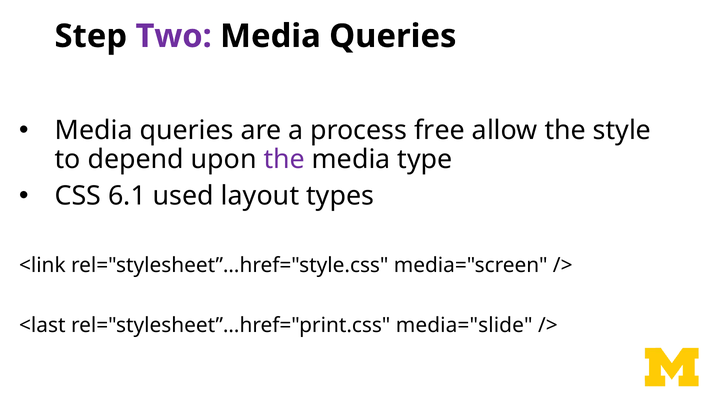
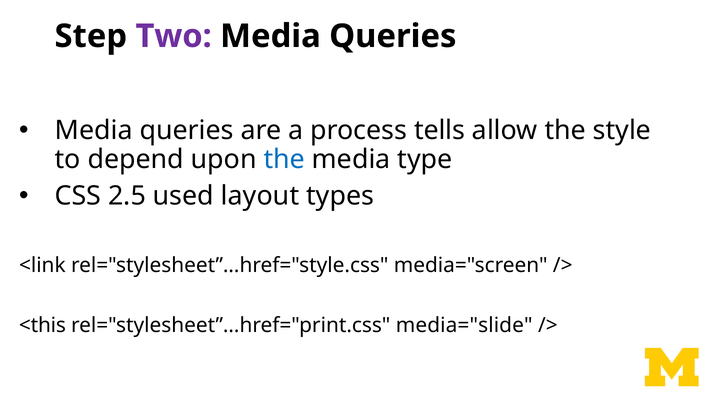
free: free -> tells (440, 131)
the colour: purple -> blue (284, 160)
6.1: 6.1 -> 2.5 (127, 196)
<last: <last -> <this (42, 325)
